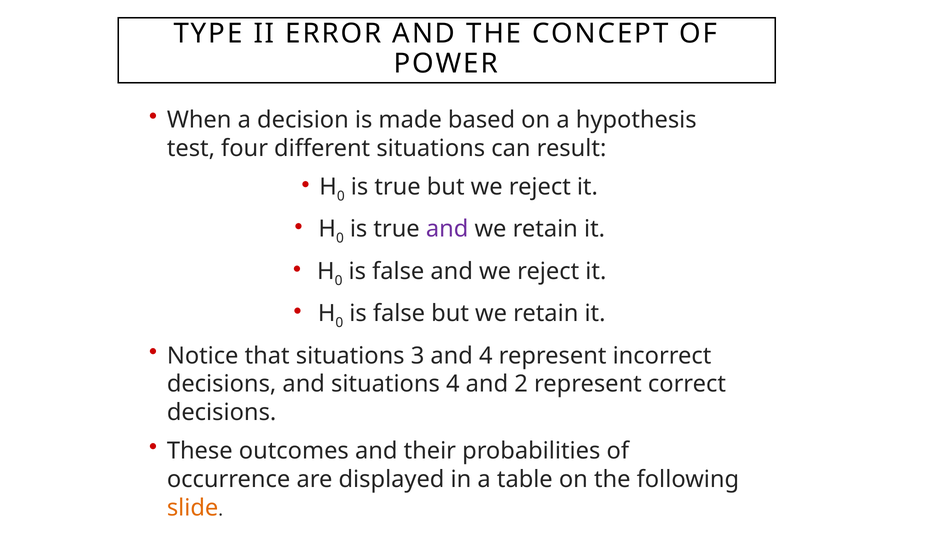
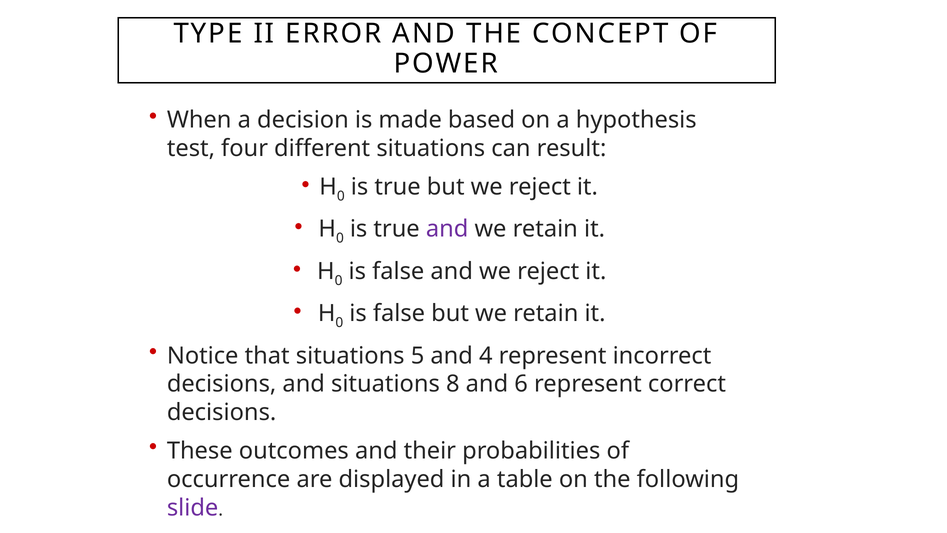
3: 3 -> 5 (418, 355)
situations 4: 4 -> 8 (453, 384)
2: 2 -> 6 (521, 384)
slide colour: orange -> purple (193, 507)
